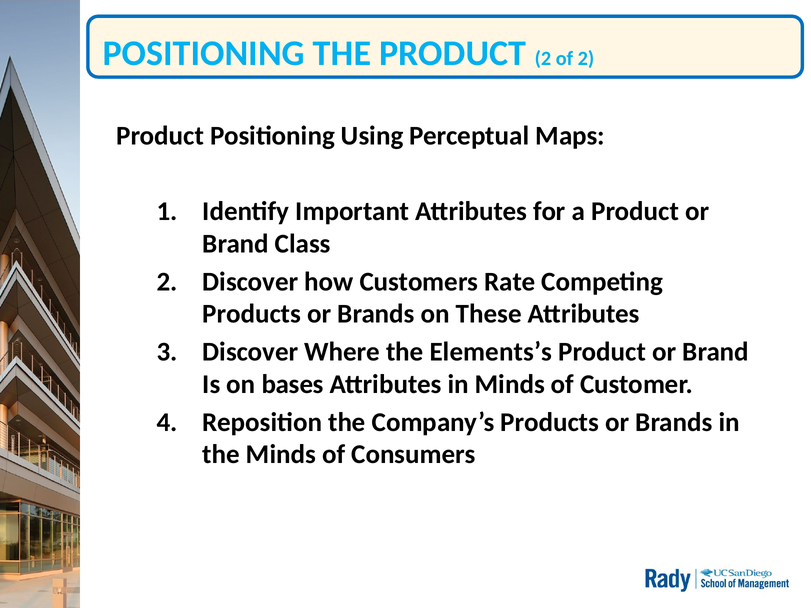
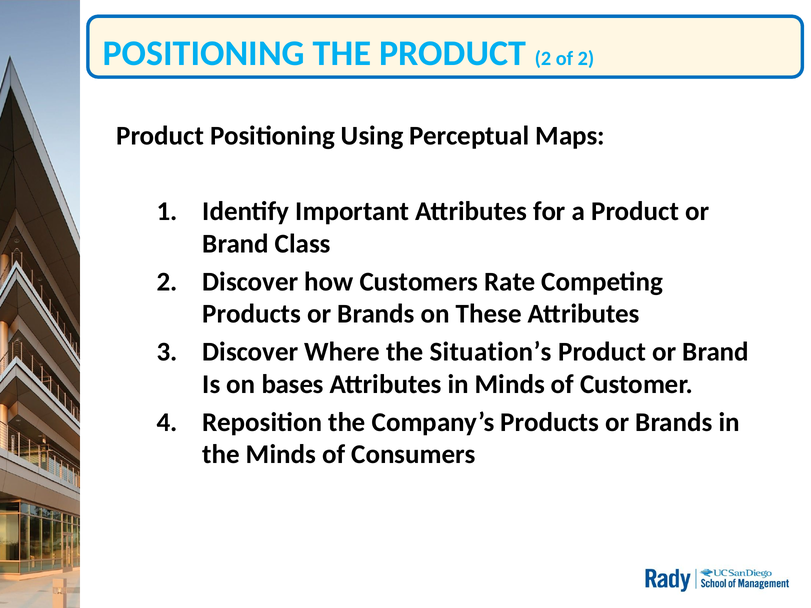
Elements’s: Elements’s -> Situation’s (491, 352)
